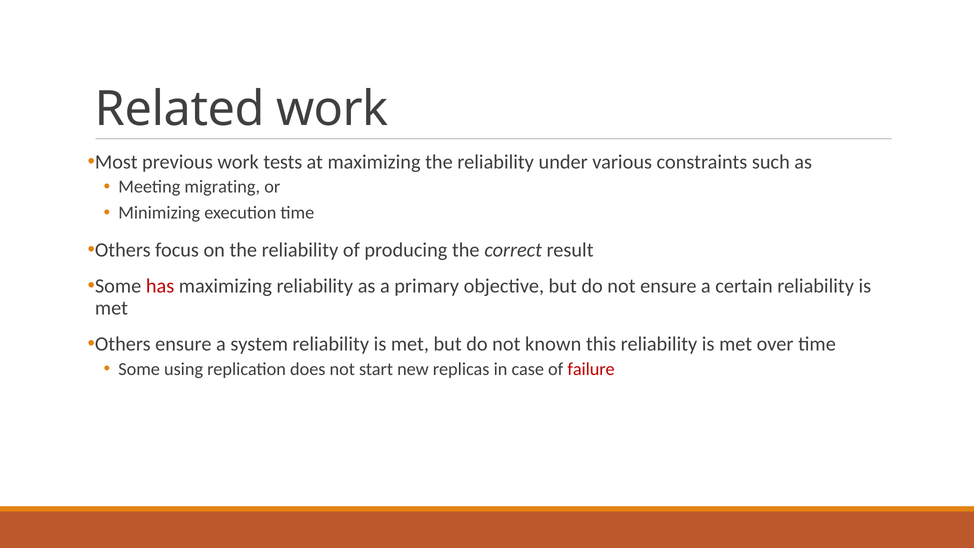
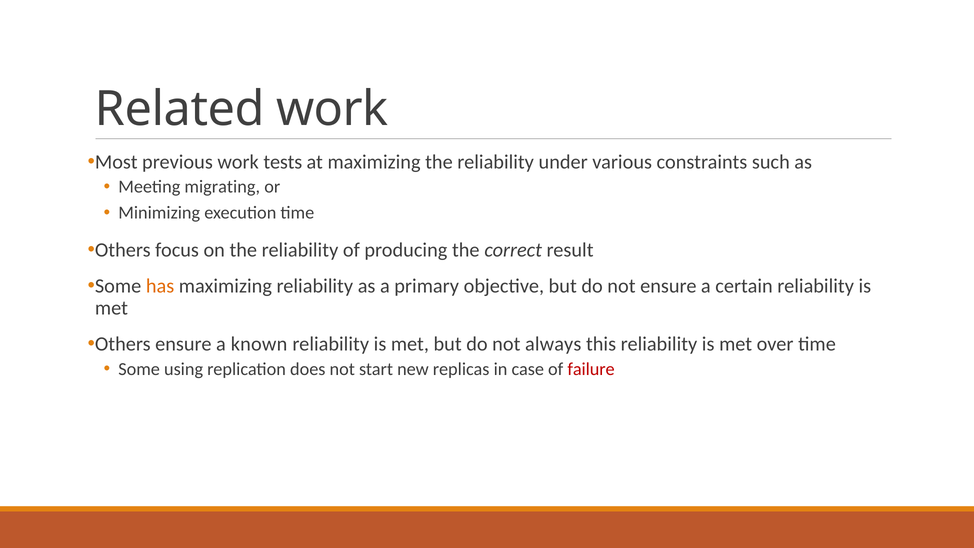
has colour: red -> orange (160, 286)
system: system -> known (259, 344)
known: known -> always (553, 344)
